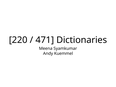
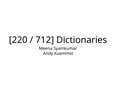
471: 471 -> 712 (45, 40)
